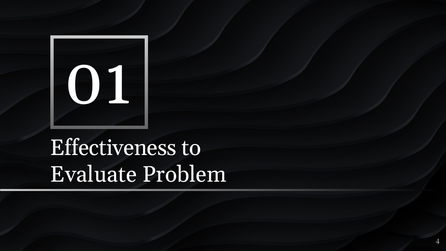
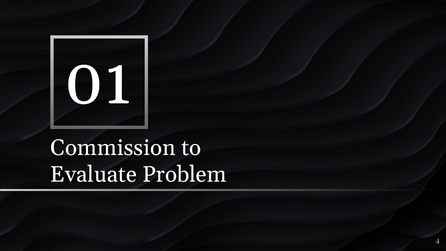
Effectiveness: Effectiveness -> Commission (113, 148)
